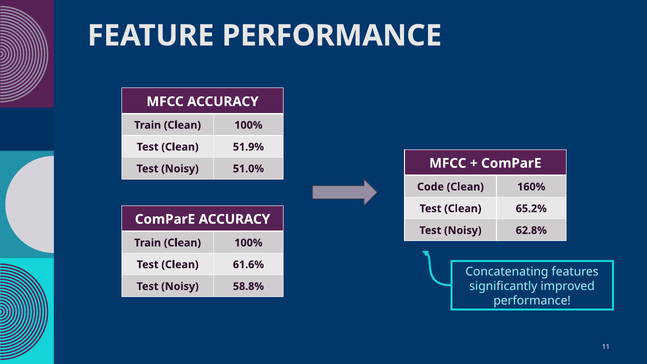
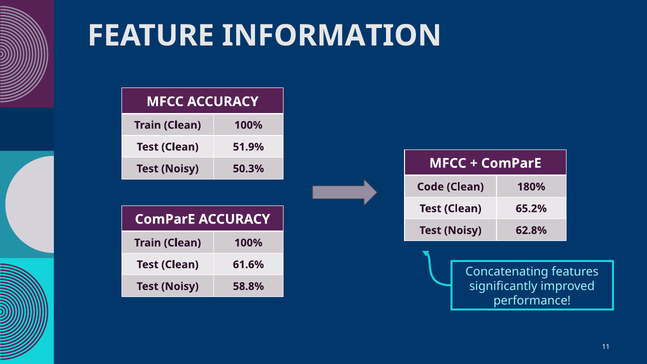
FEATURE PERFORMANCE: PERFORMANCE -> INFORMATION (332, 36)
51.0%: 51.0% -> 50.3% (248, 169)
160%: 160% -> 180% (531, 187)
